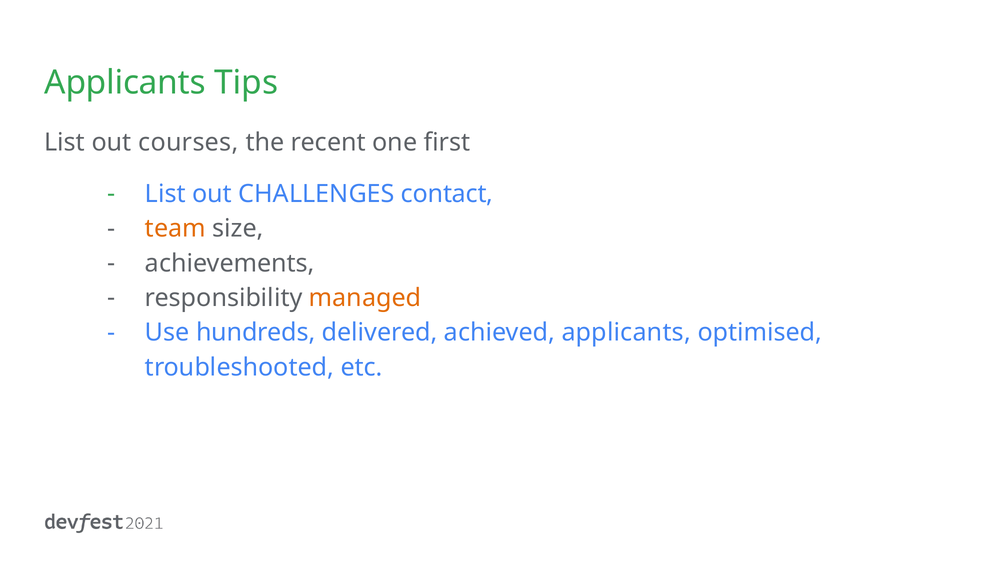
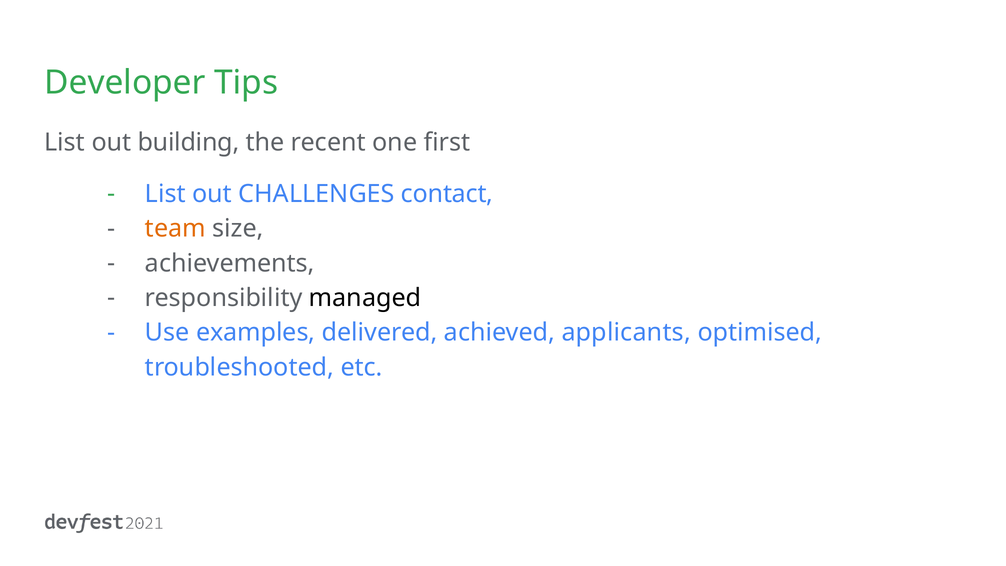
Applicants: Applicants -> Developer (125, 83)
courses: courses -> building (189, 142)
managed colour: orange -> black (365, 298)
hundreds: hundreds -> examples (256, 333)
